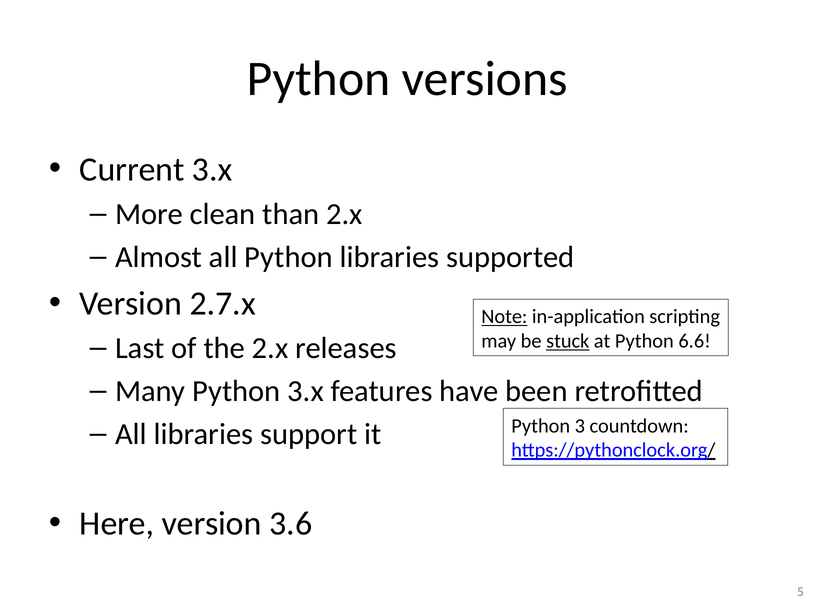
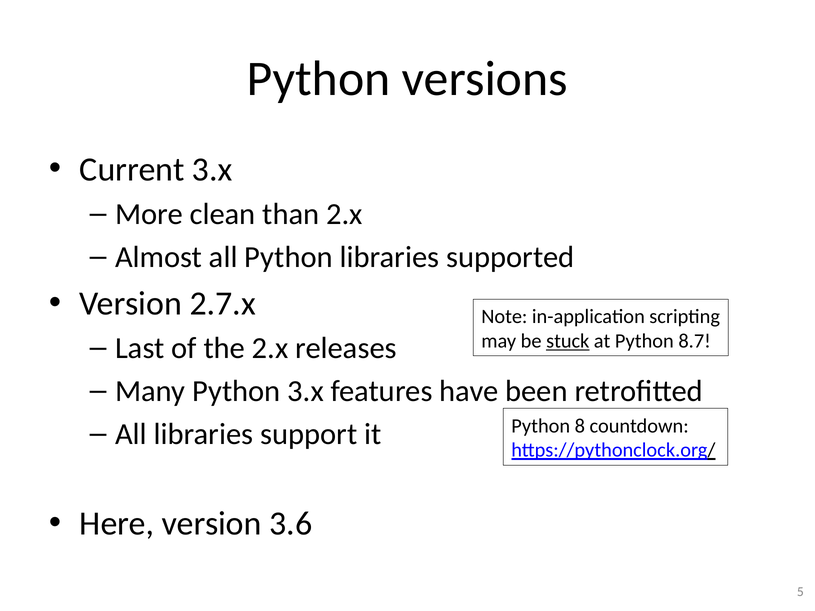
Note underline: present -> none (504, 317)
6.6: 6.6 -> 8.7 (695, 341)
3: 3 -> 8 (580, 426)
